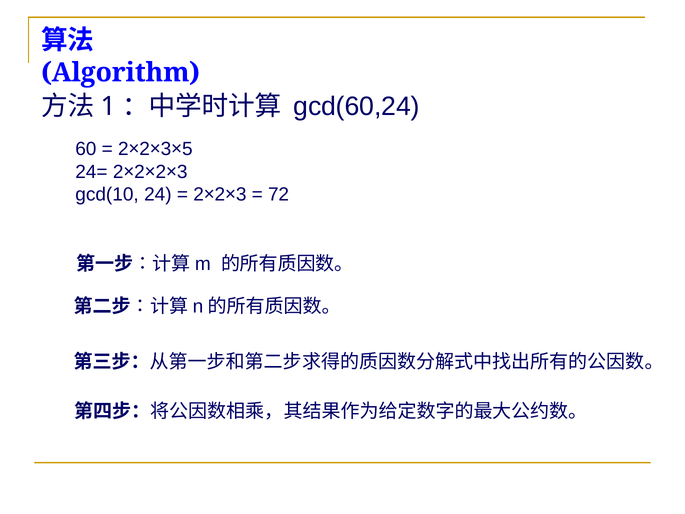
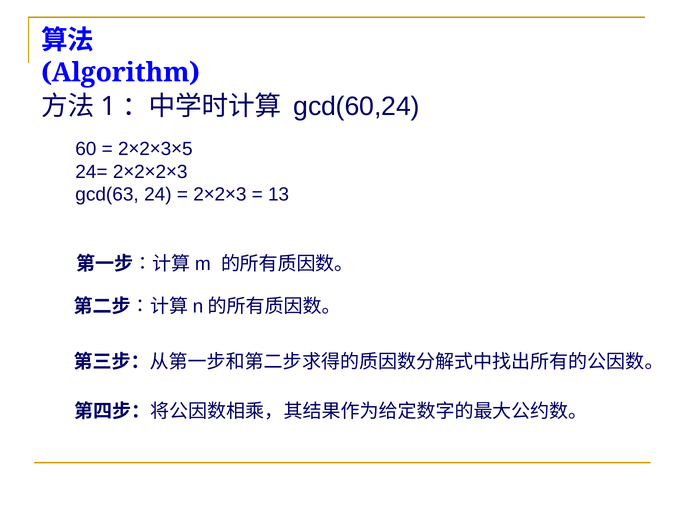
gcd(10: gcd(10 -> gcd(63 (107, 194)
72: 72 -> 13 (279, 194)
